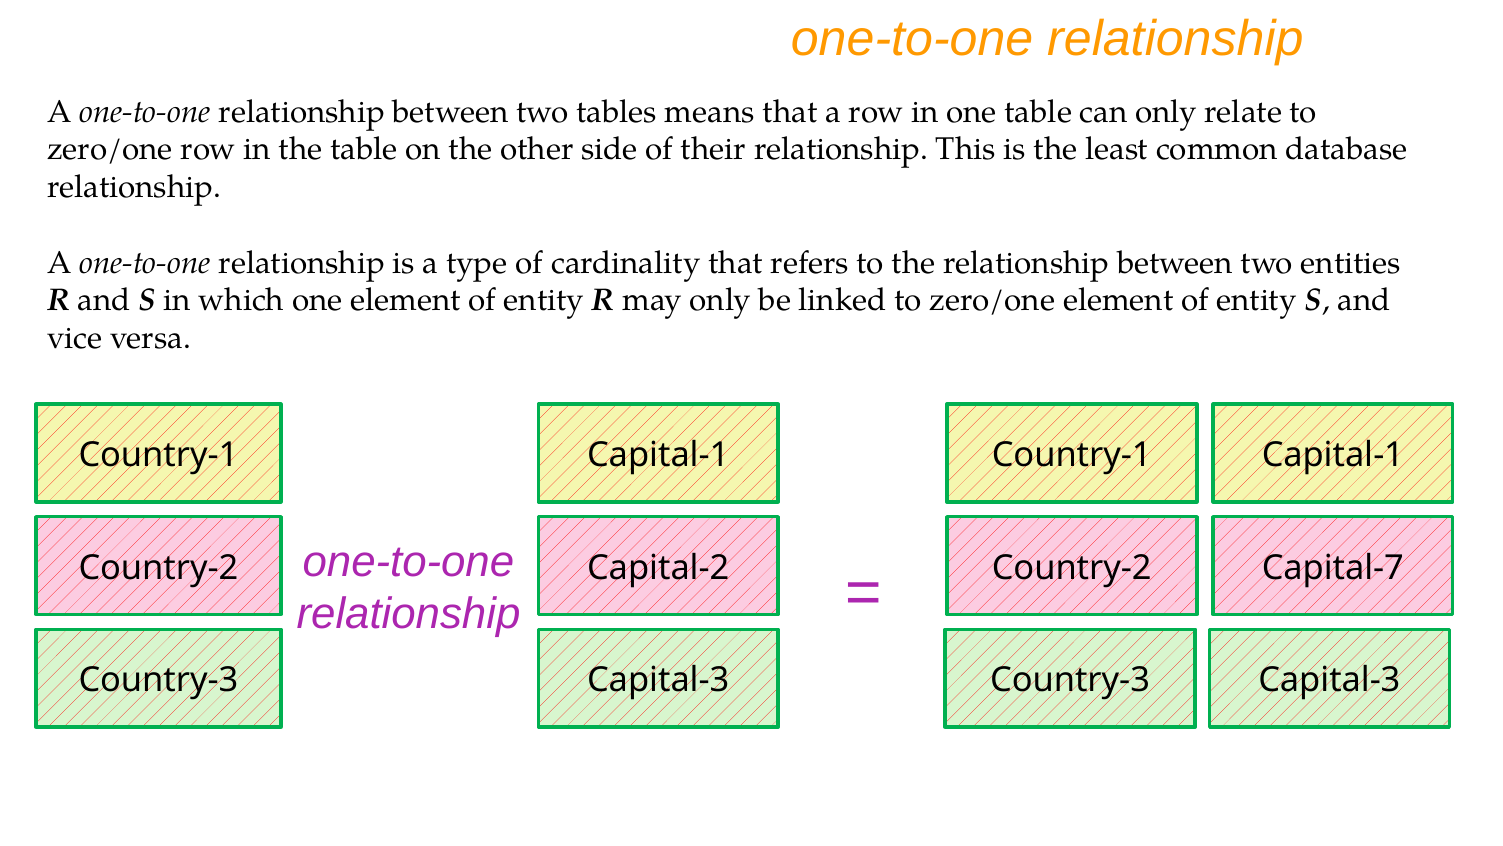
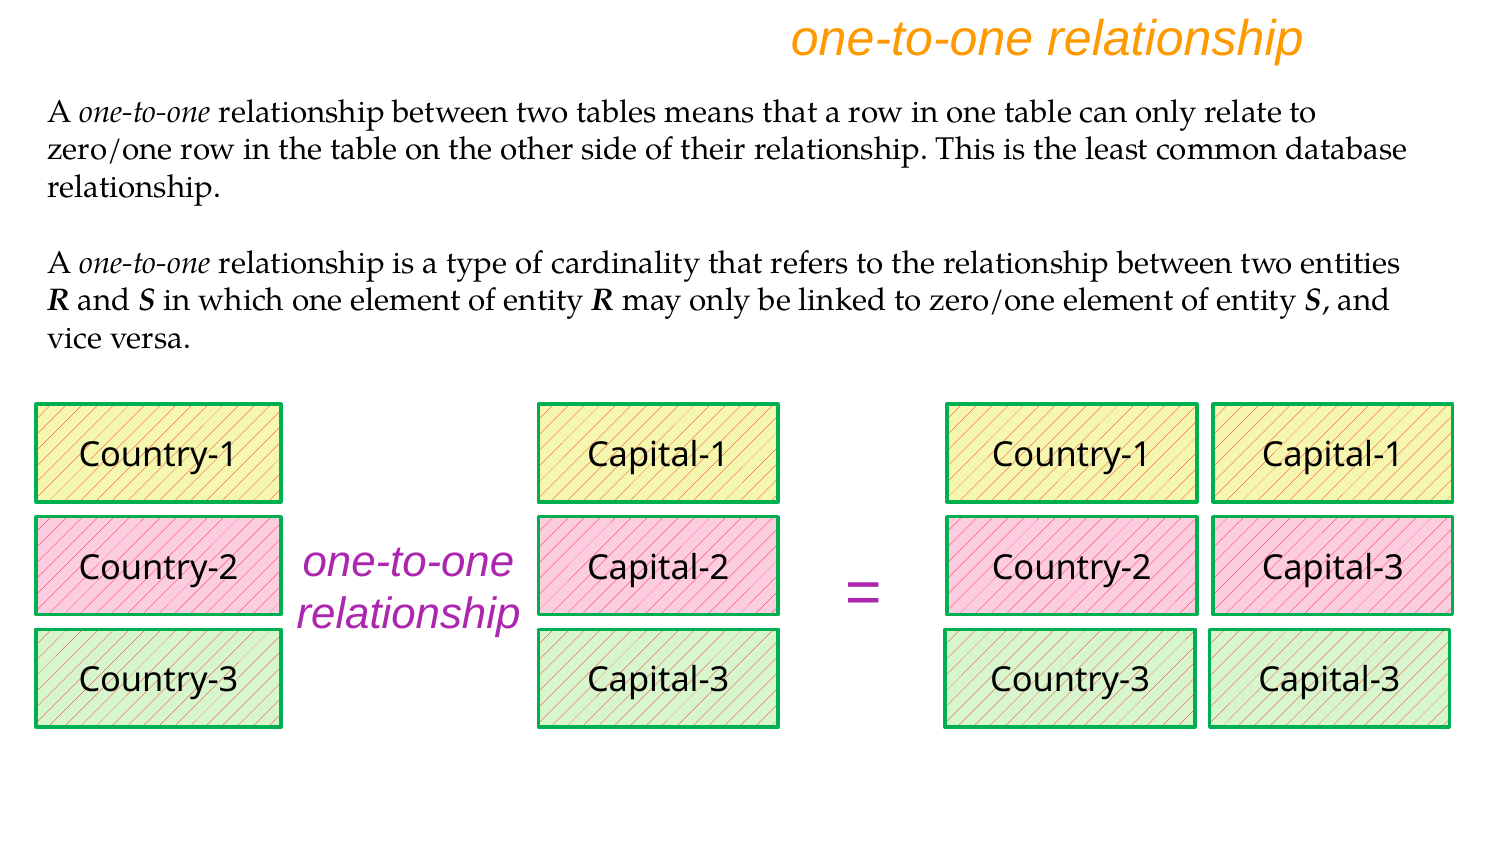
Country-2 Capital-7: Capital-7 -> Capital-3 (1333, 568)
